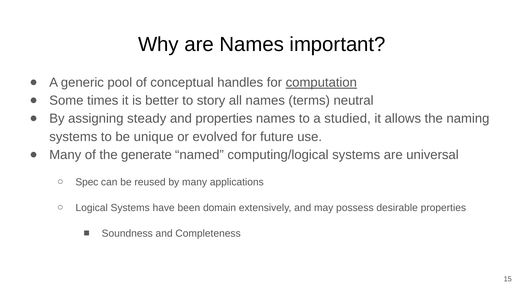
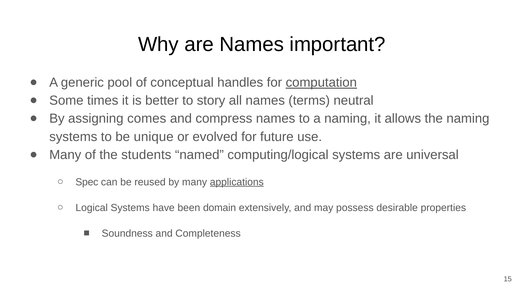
steady: steady -> comes (147, 119)
and properties: properties -> compress (224, 119)
a studied: studied -> naming (348, 119)
generate: generate -> students (146, 155)
applications underline: none -> present (237, 182)
